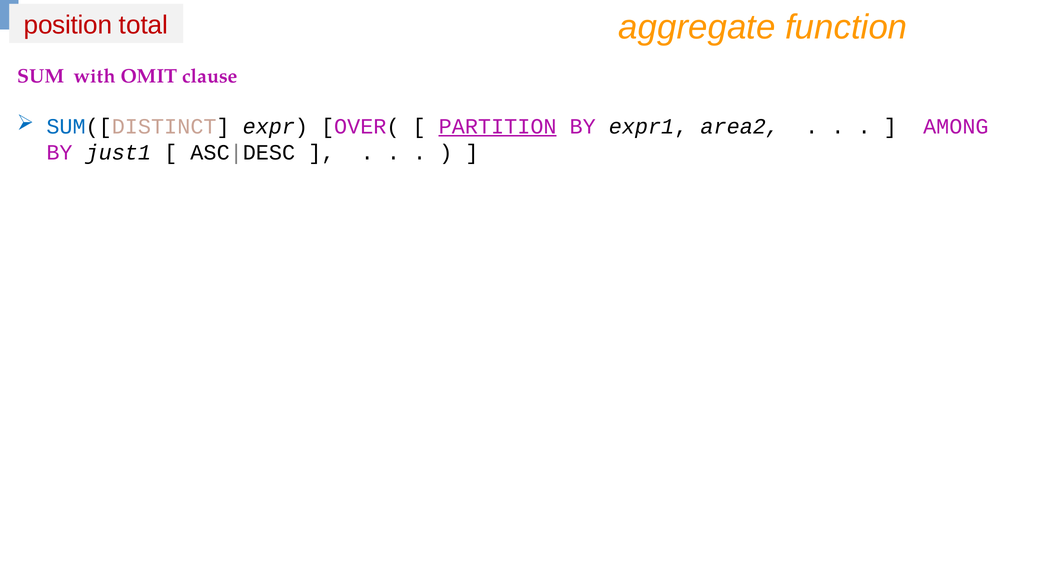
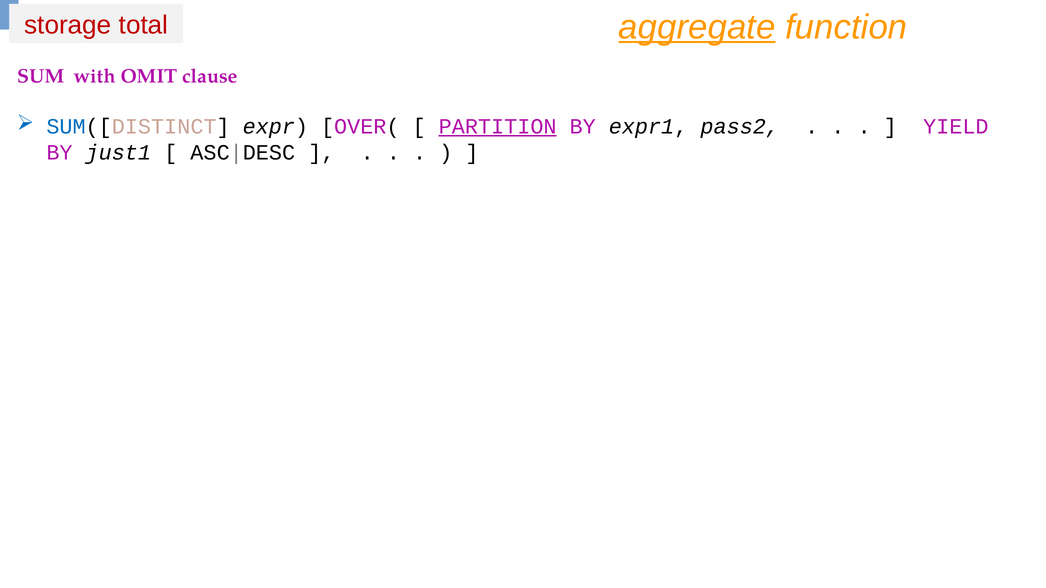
aggregate underline: none -> present (697, 27)
position: position -> storage (68, 25)
area2: area2 -> pass2 (740, 127)
AMONG: AMONG -> YIELD (956, 127)
